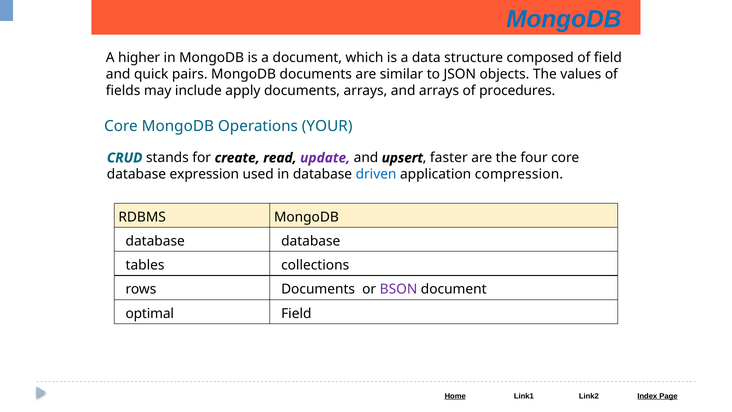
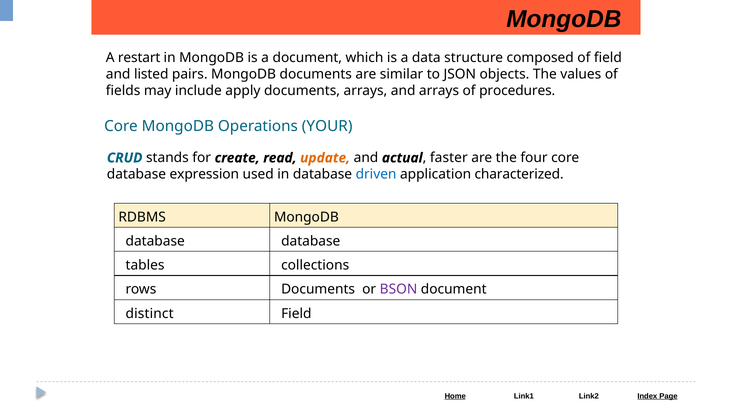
MongoDB colour: blue -> black (564, 19)
higher: higher -> restart (139, 58)
quick: quick -> listed (151, 74)
update colour: purple -> orange (325, 158)
upsert: upsert -> actual (402, 158)
compression: compression -> characterized (519, 174)
optimal: optimal -> distinct (150, 313)
